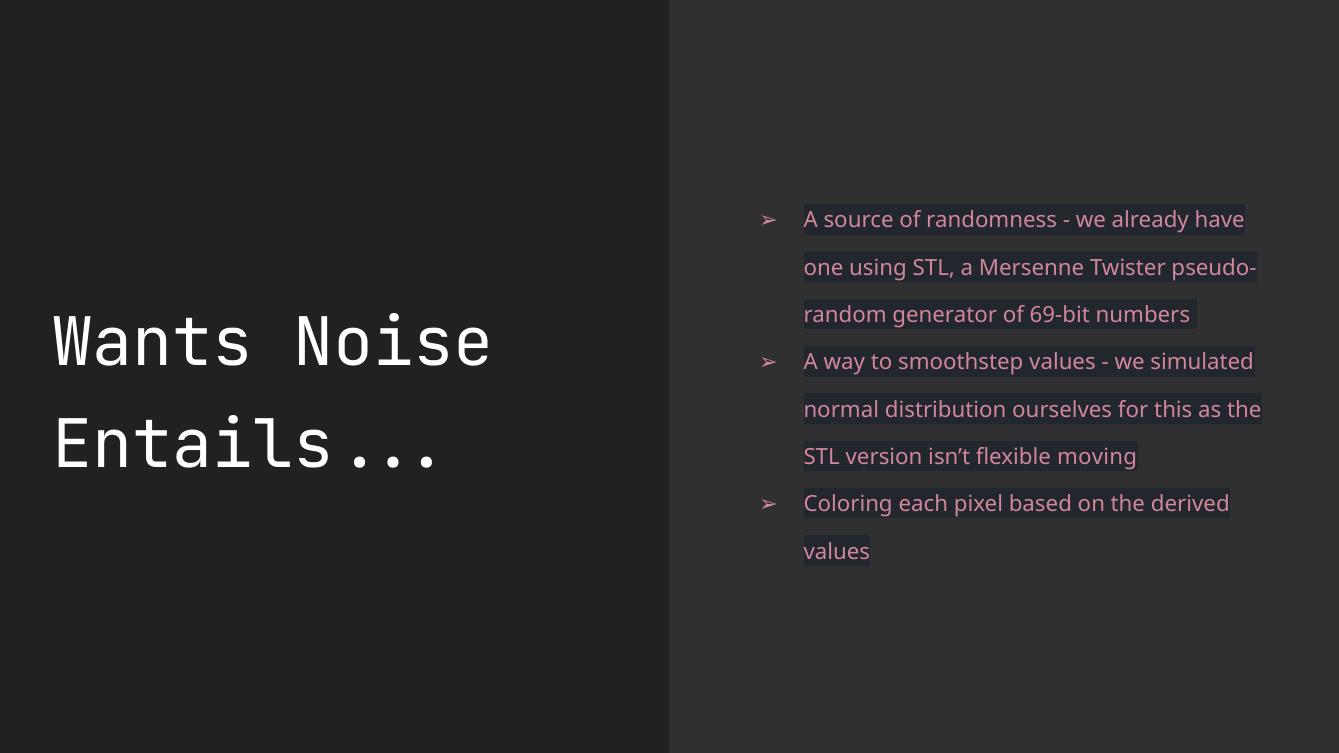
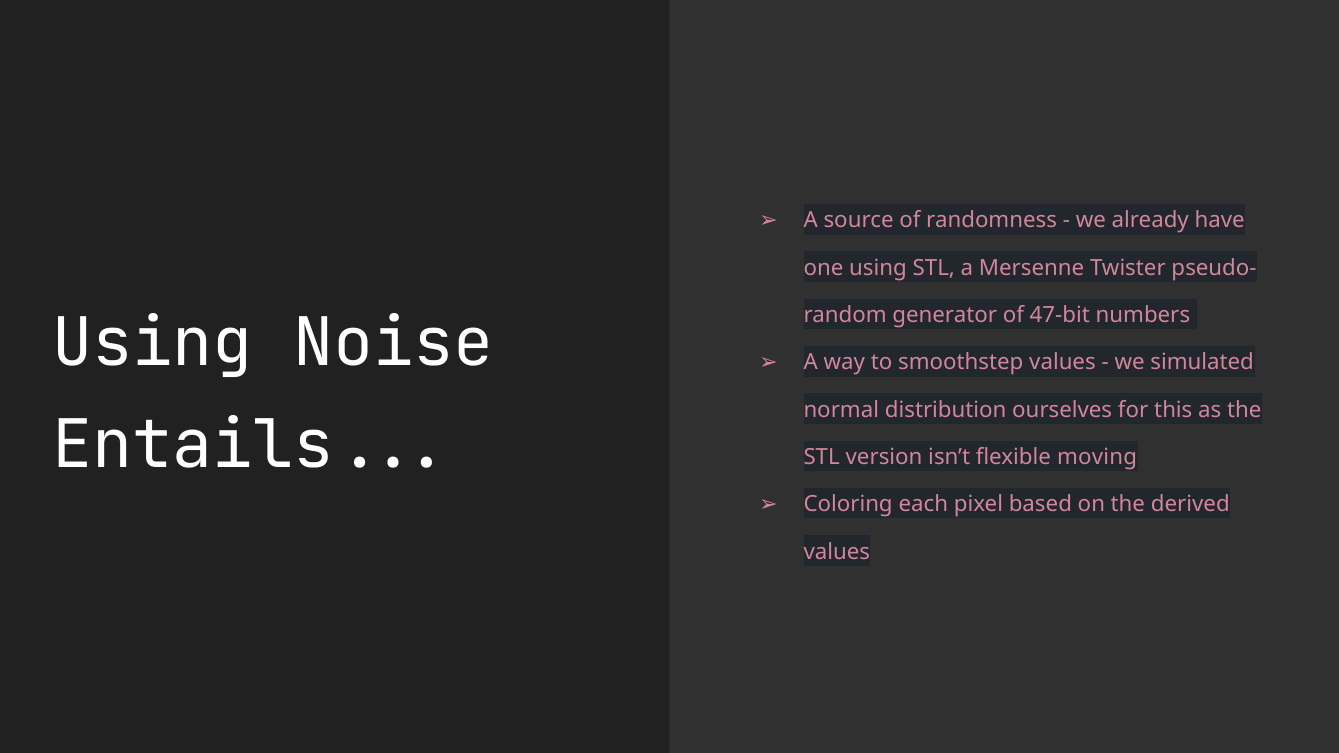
69-bit: 69-bit -> 47-bit (1060, 315)
Wants: Wants -> Using (153, 344)
